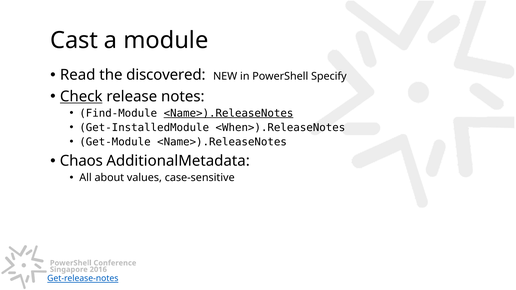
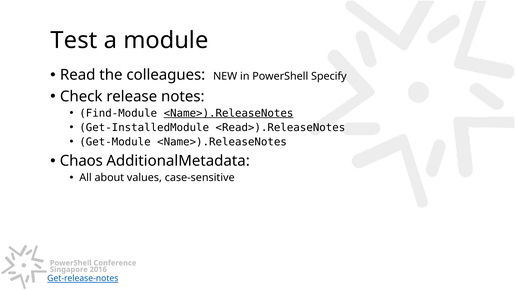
Cast: Cast -> Test (74, 40)
discovered: discovered -> colleagues (166, 75)
Check underline: present -> none (81, 97)
<When>).ReleaseNotes: <When>).ReleaseNotes -> <Read>).ReleaseNotes (280, 128)
